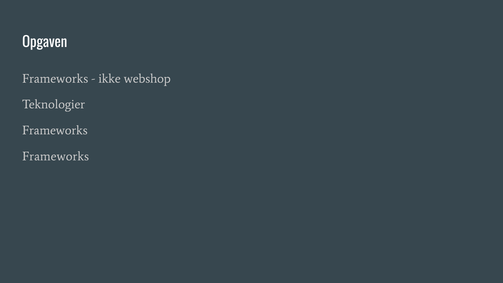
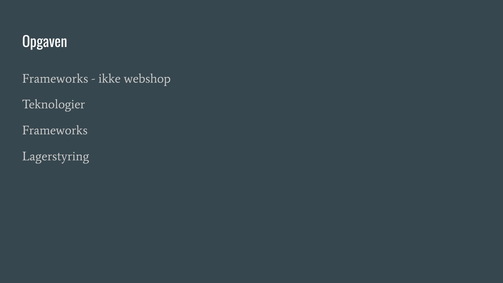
Frameworks: Frameworks -> Lagerstyring (56, 156)
